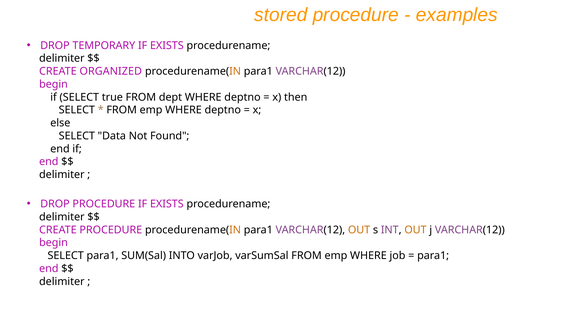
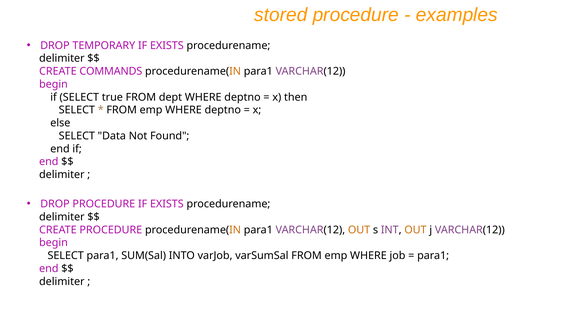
ORGANIZED: ORGANIZED -> COMMANDS (111, 71)
